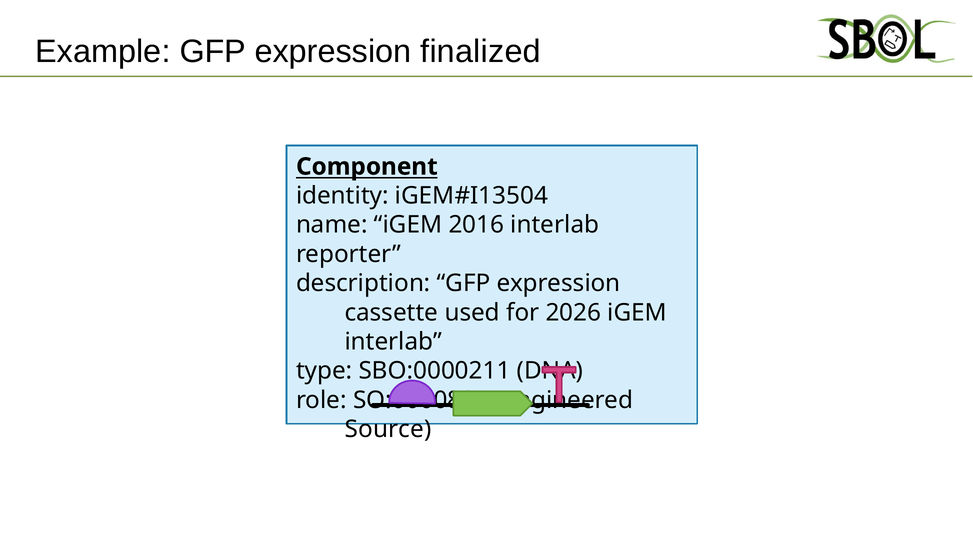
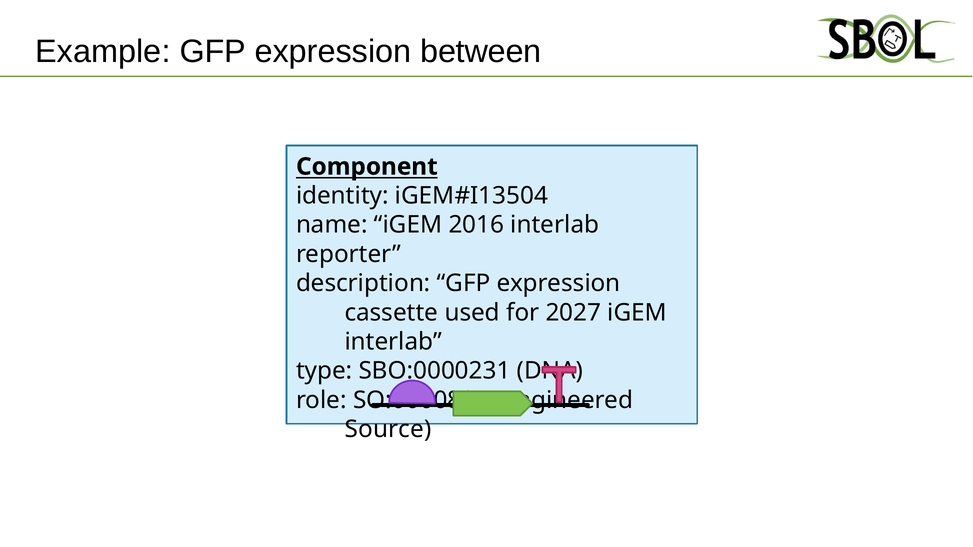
finalized: finalized -> between (481, 51)
2026: 2026 -> 2027 (573, 313)
SBO:0000211: SBO:0000211 -> SBO:0000231 (435, 371)
